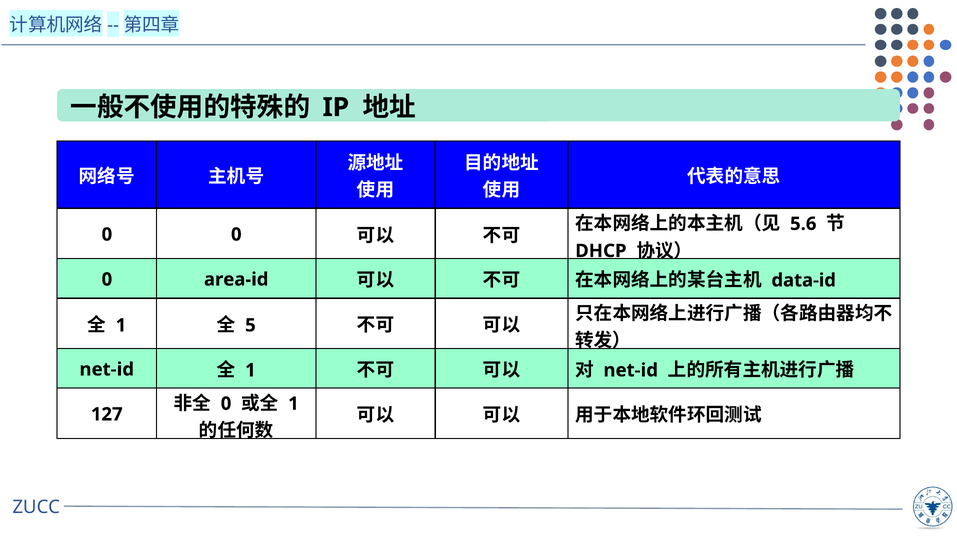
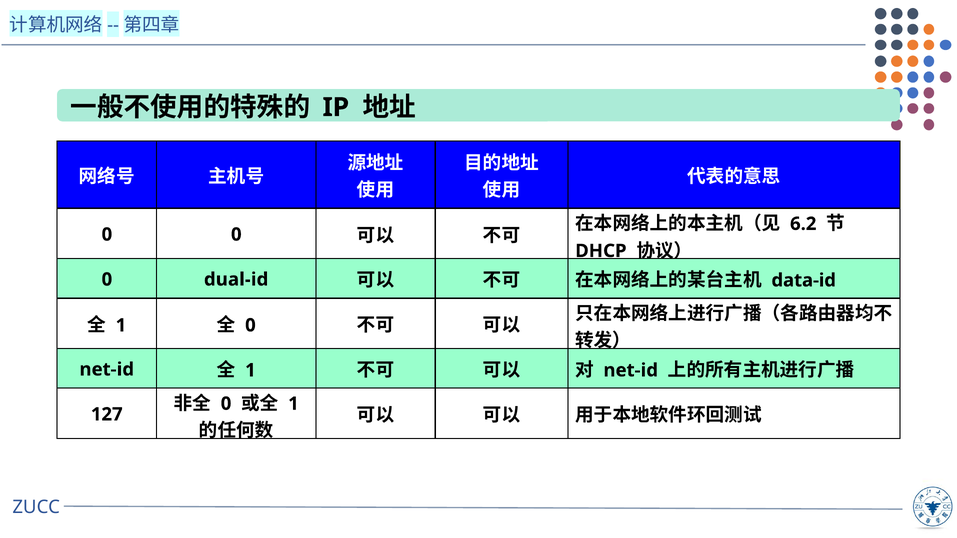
5.6: 5.6 -> 6.2 (803, 224)
area-id: area-id -> dual-id (236, 280)
5: 5 -> 0 (250, 325)
